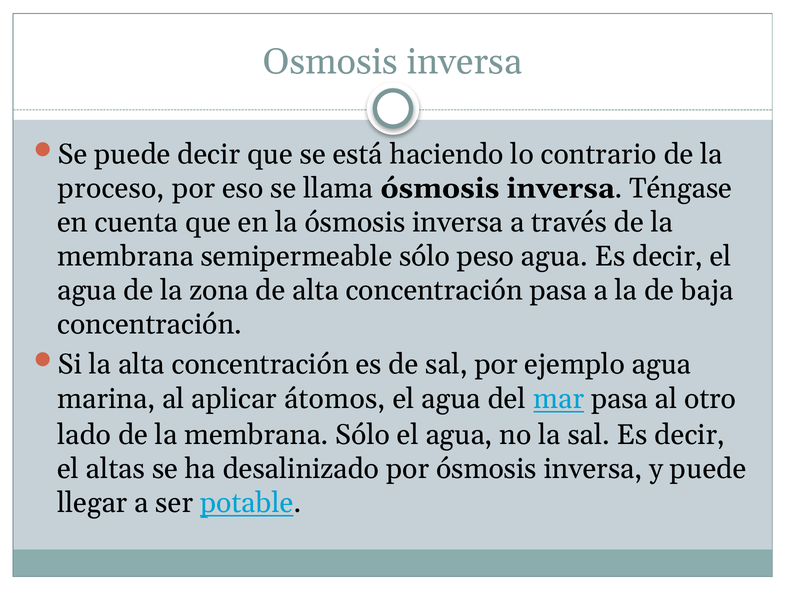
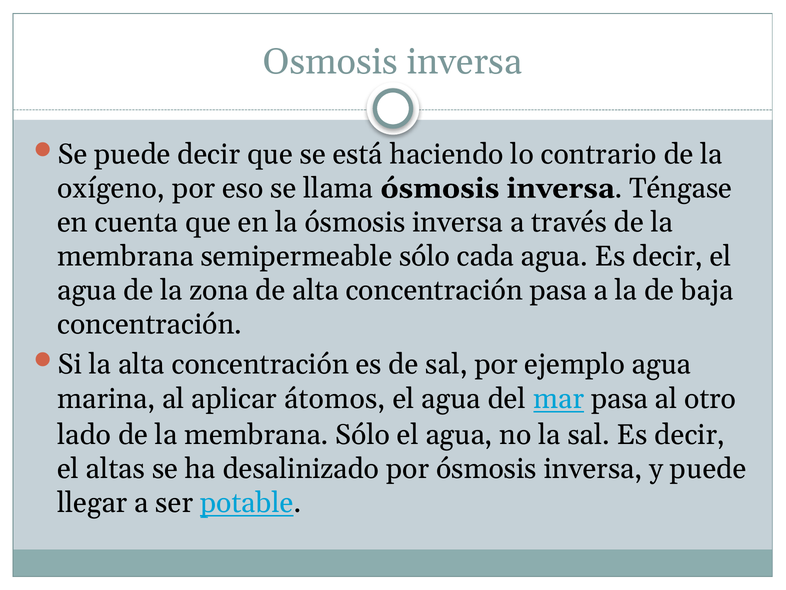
proceso: proceso -> oxígeno (111, 188)
peso: peso -> cada (486, 256)
